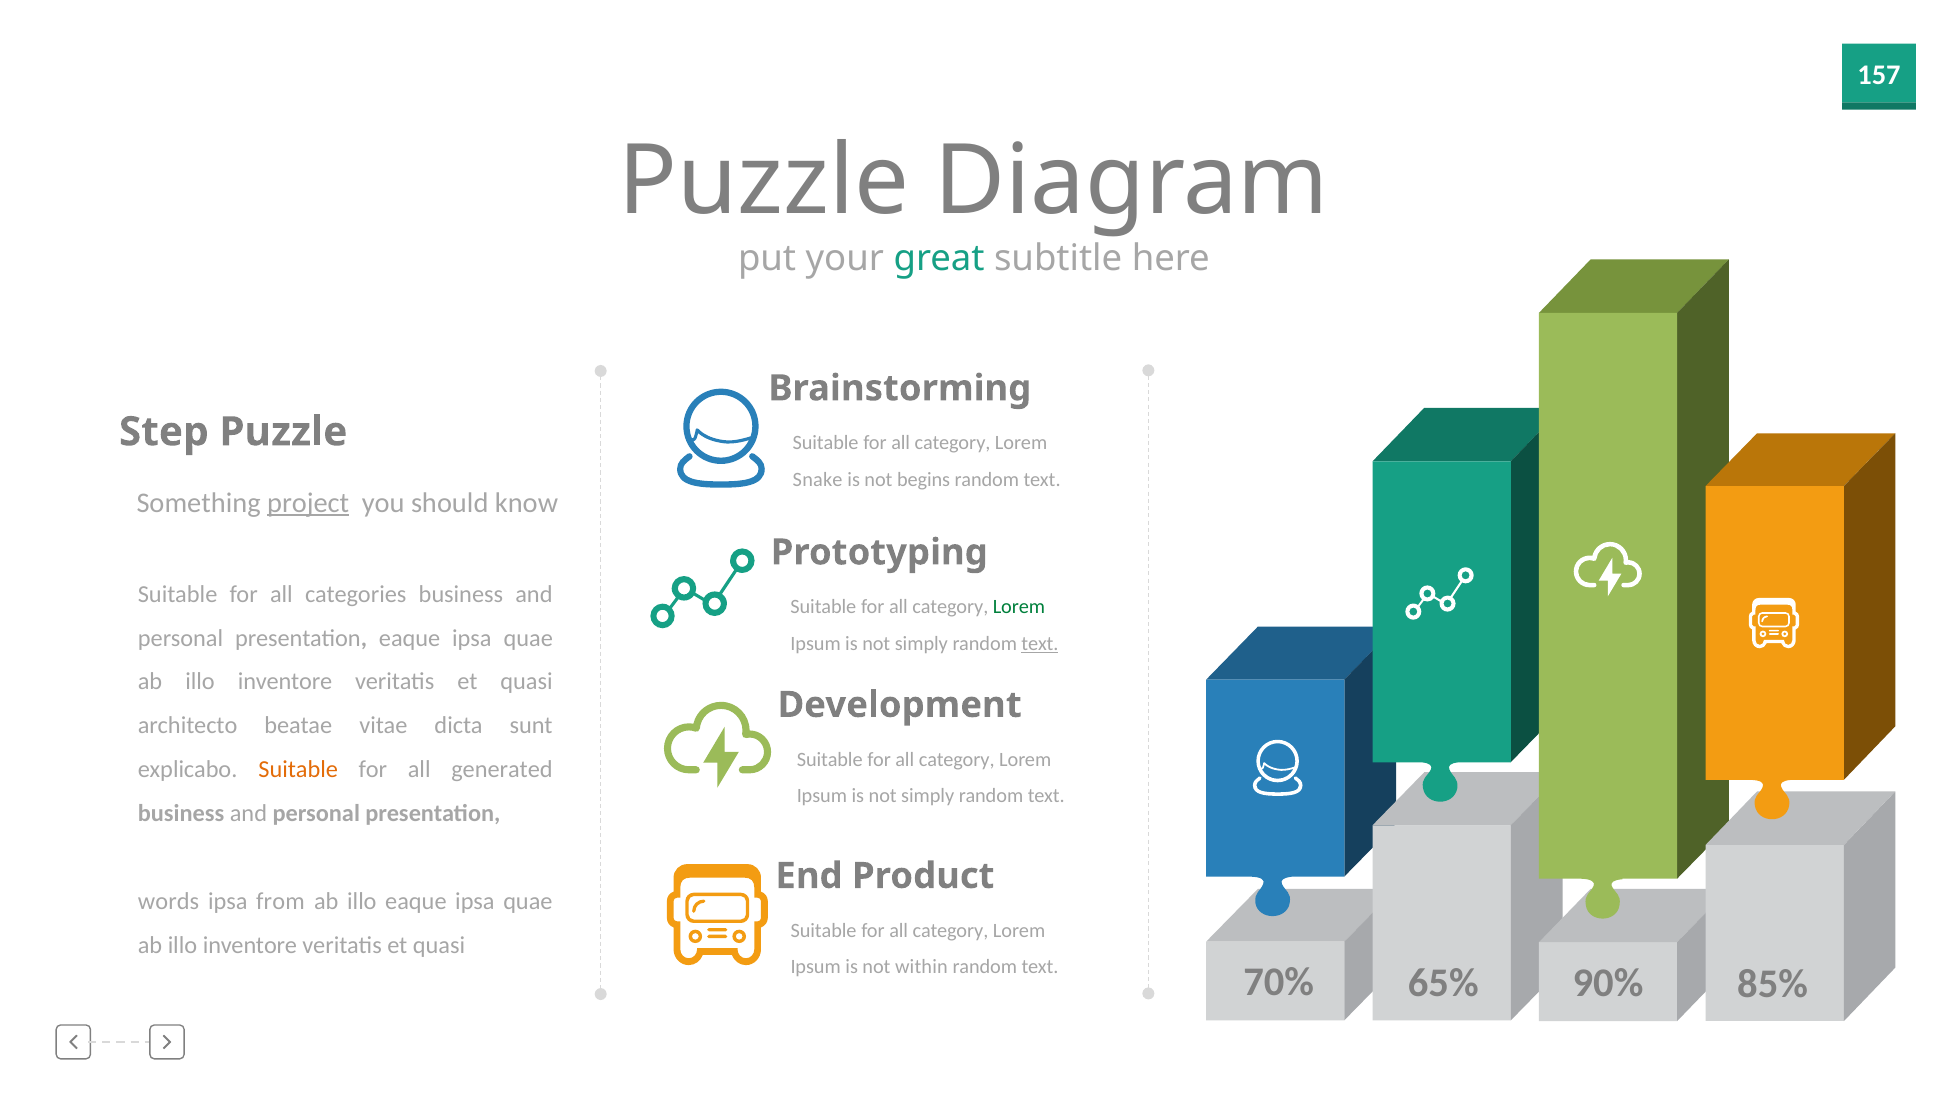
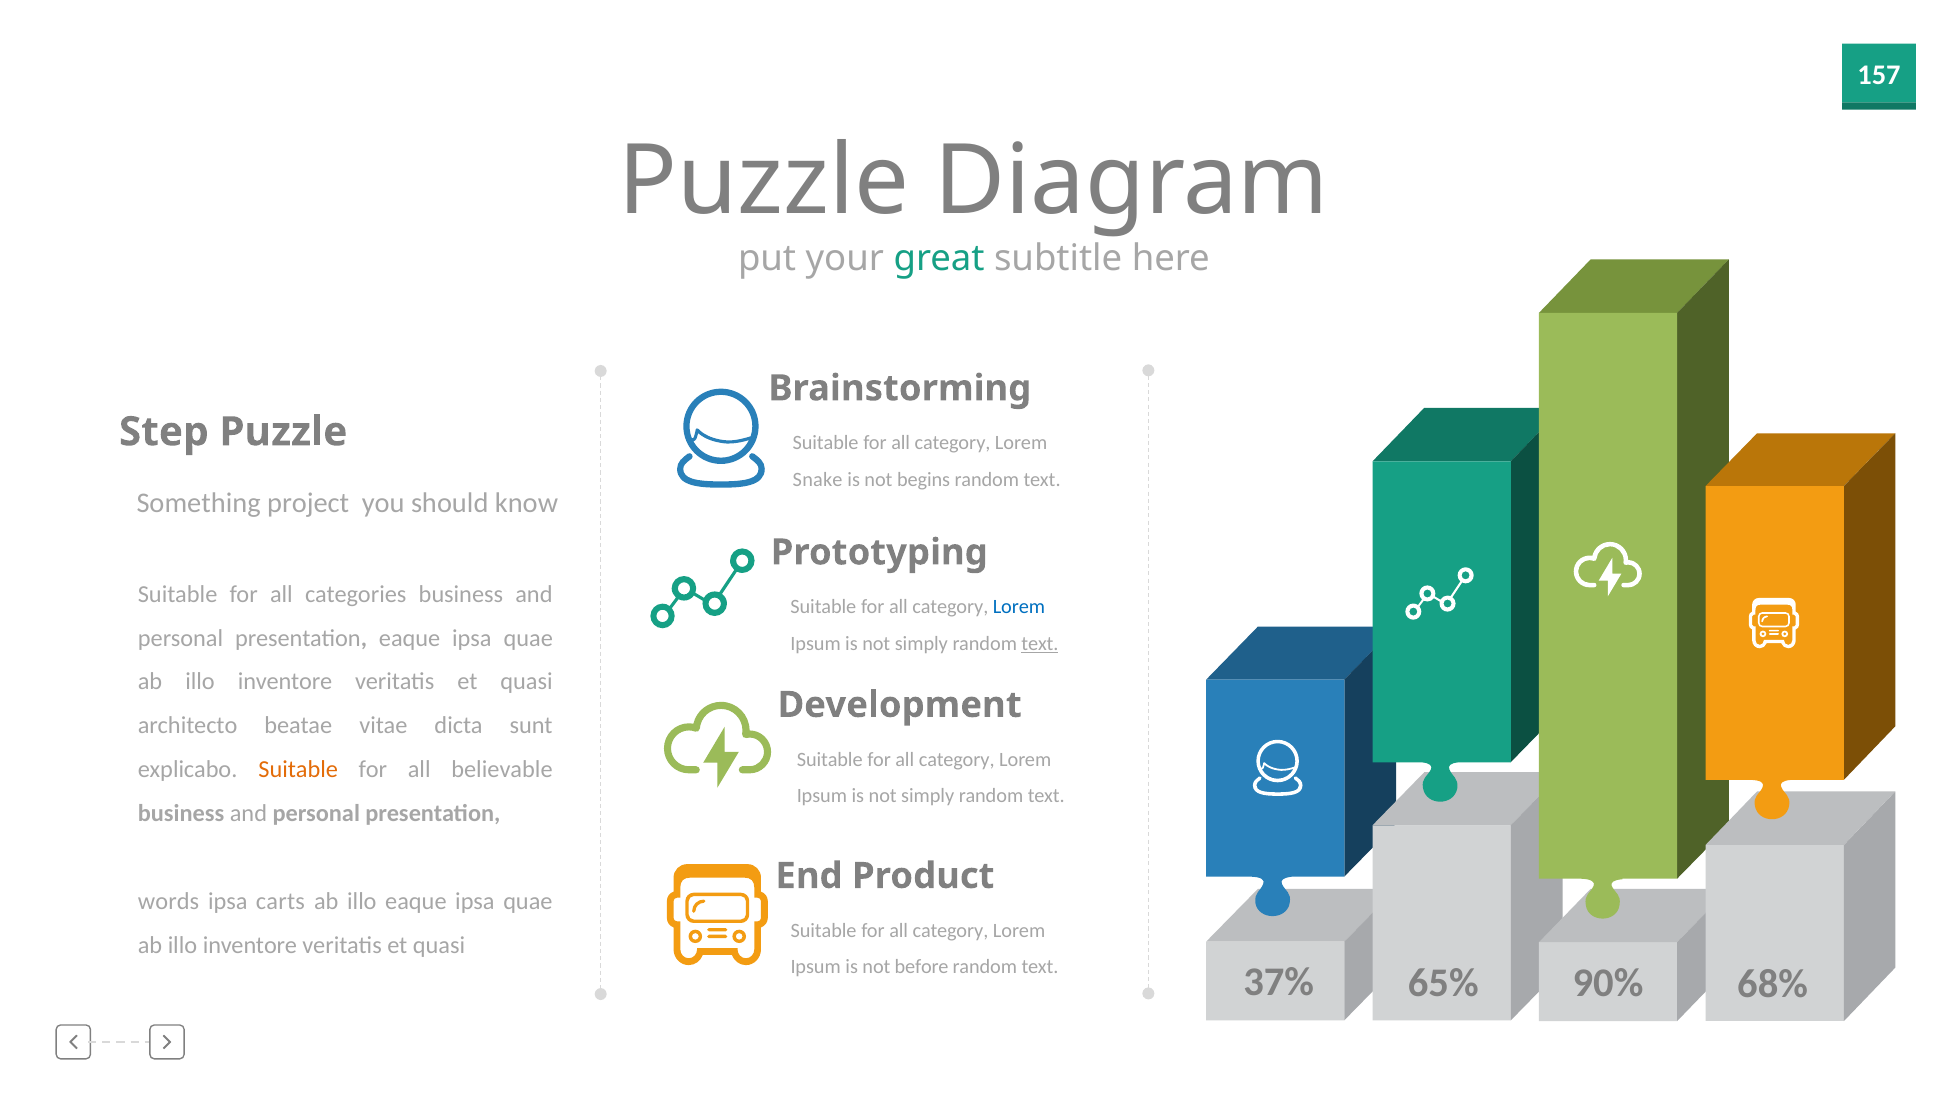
project underline: present -> none (308, 503)
Lorem colour: green -> blue (1019, 607)
generated: generated -> believable (502, 769)
from: from -> carts (280, 901)
within: within -> before (922, 967)
70%: 70% -> 37% (1279, 982)
85%: 85% -> 68% (1773, 984)
